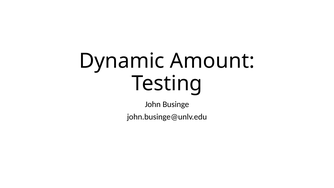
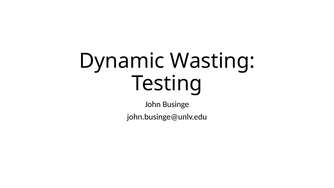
Amount: Amount -> Wasting (212, 61)
